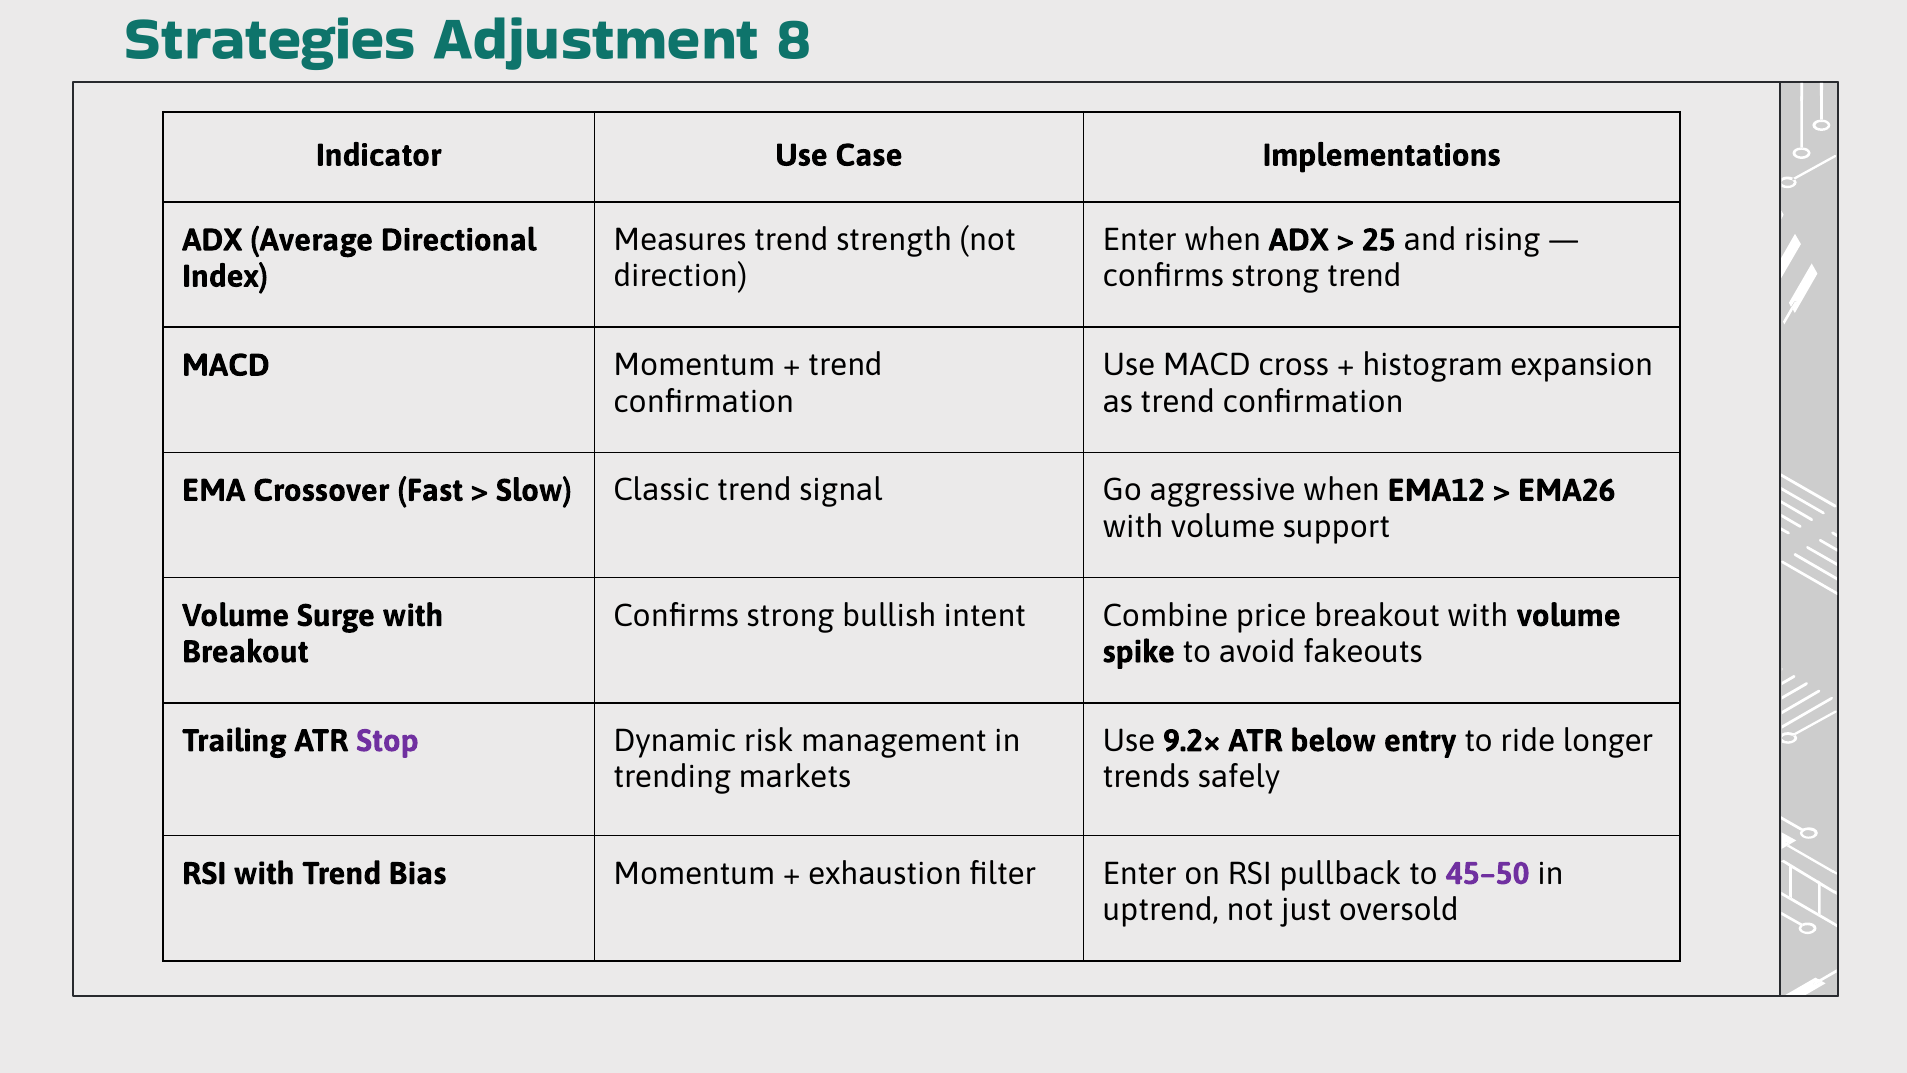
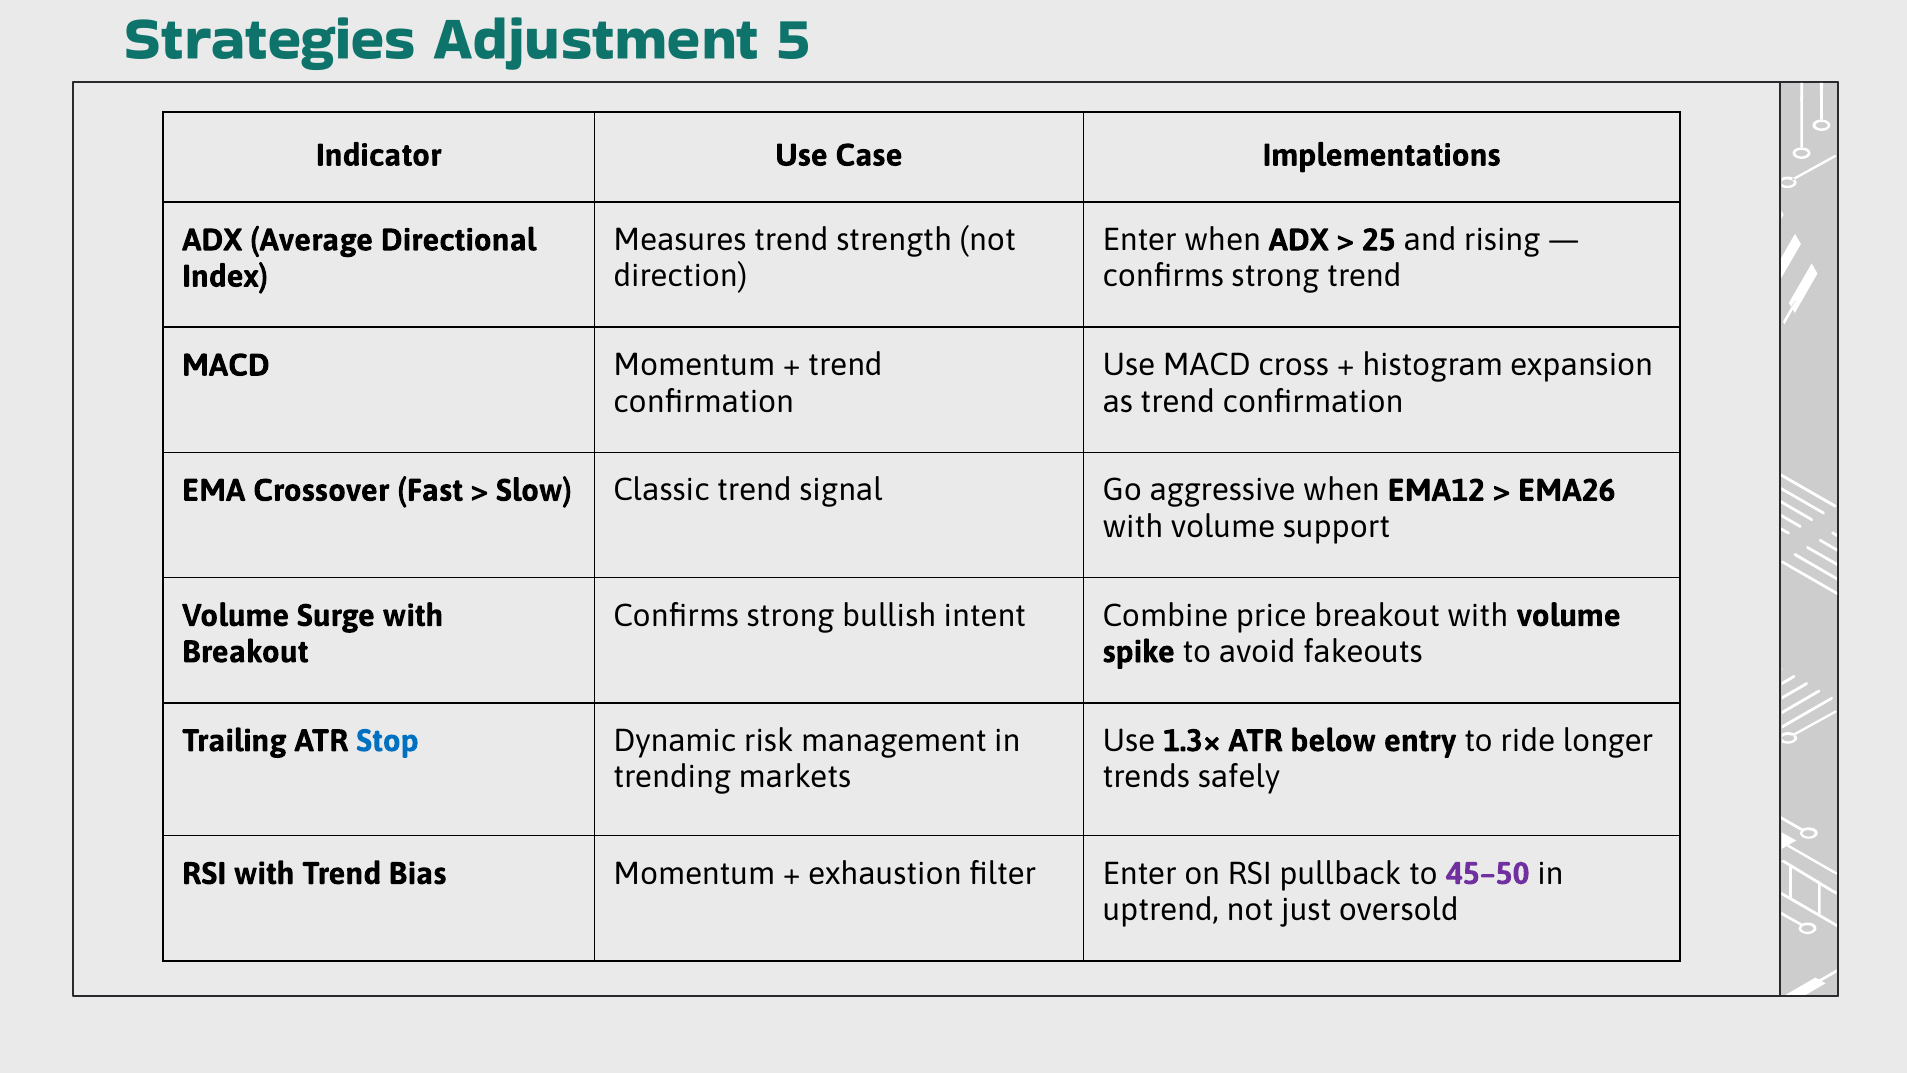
8: 8 -> 5 (794, 39)
Stop colour: purple -> blue (388, 741)
9.2×: 9.2× -> 1.3× (1192, 741)
